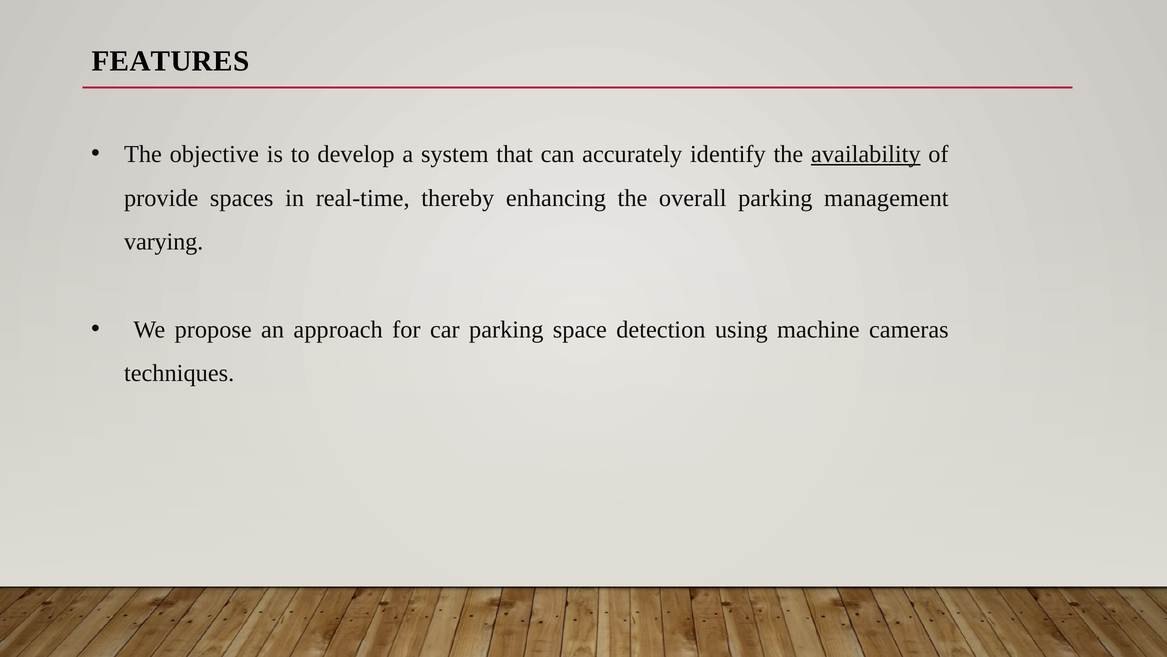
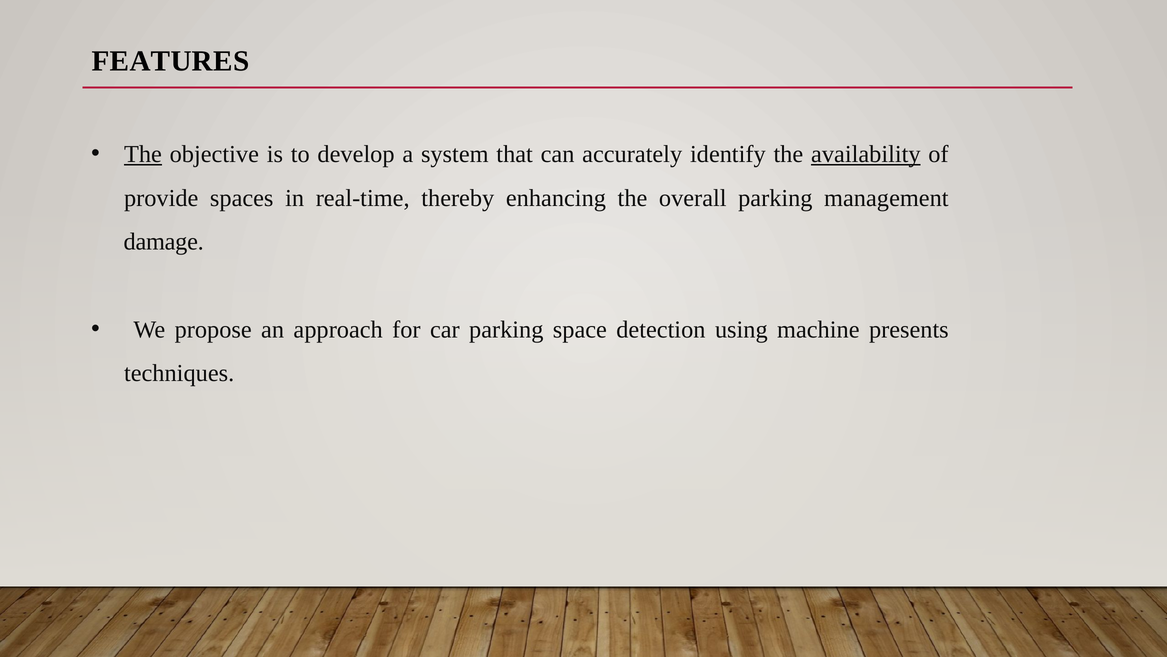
The underline: none -> present (143, 154)
varying: varying -> damage (164, 242)
cameras: cameras -> presents (909, 329)
